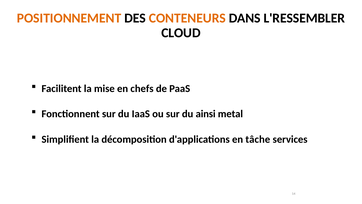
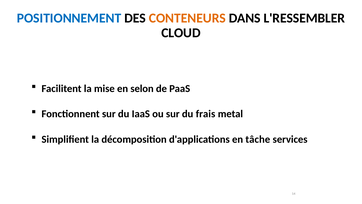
POSITIONNEMENT colour: orange -> blue (69, 18)
chefs: chefs -> selon (142, 88)
ainsi: ainsi -> frais (206, 114)
